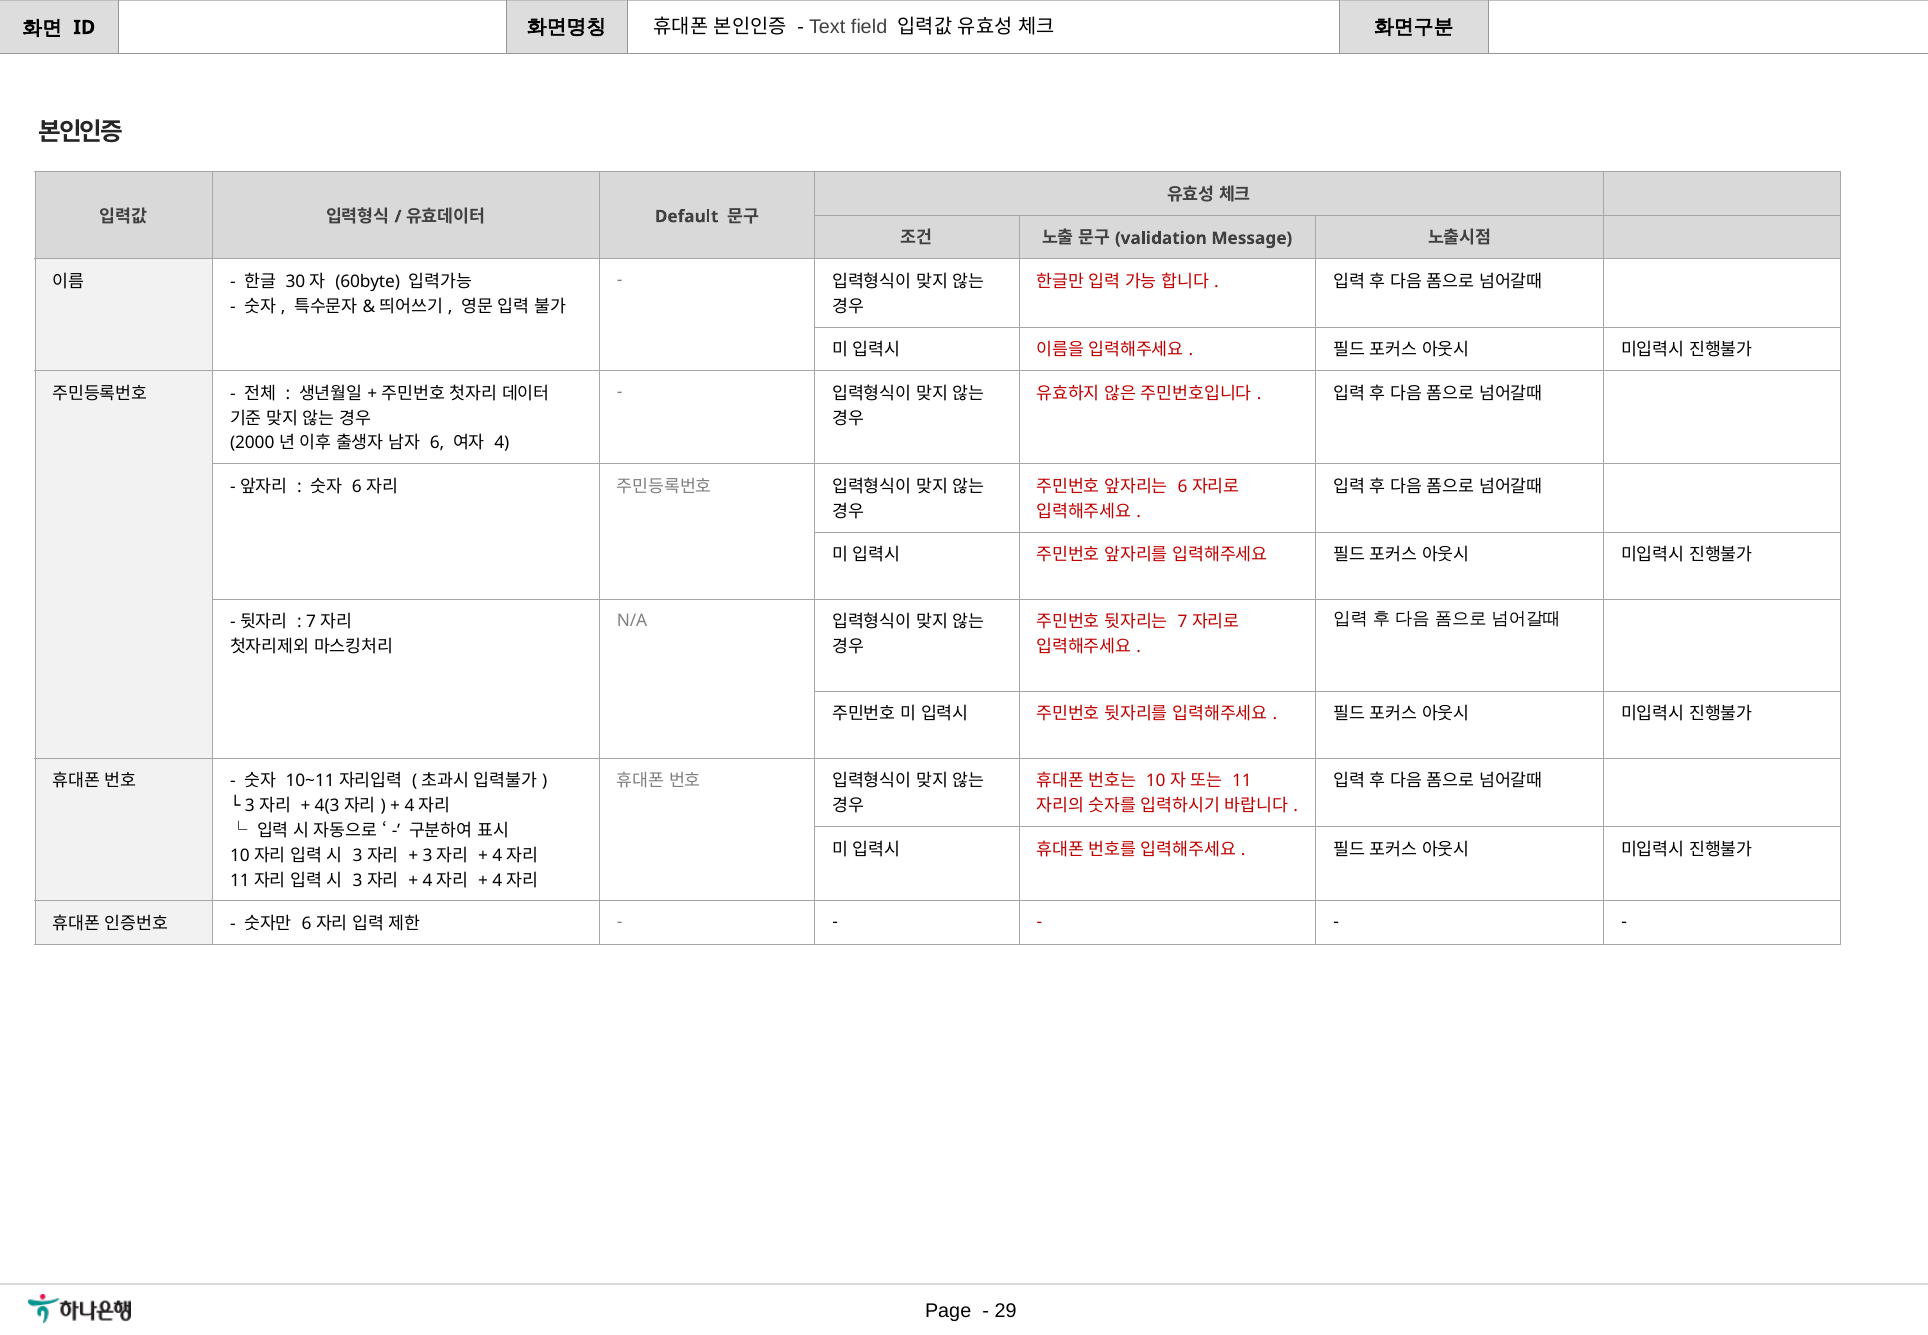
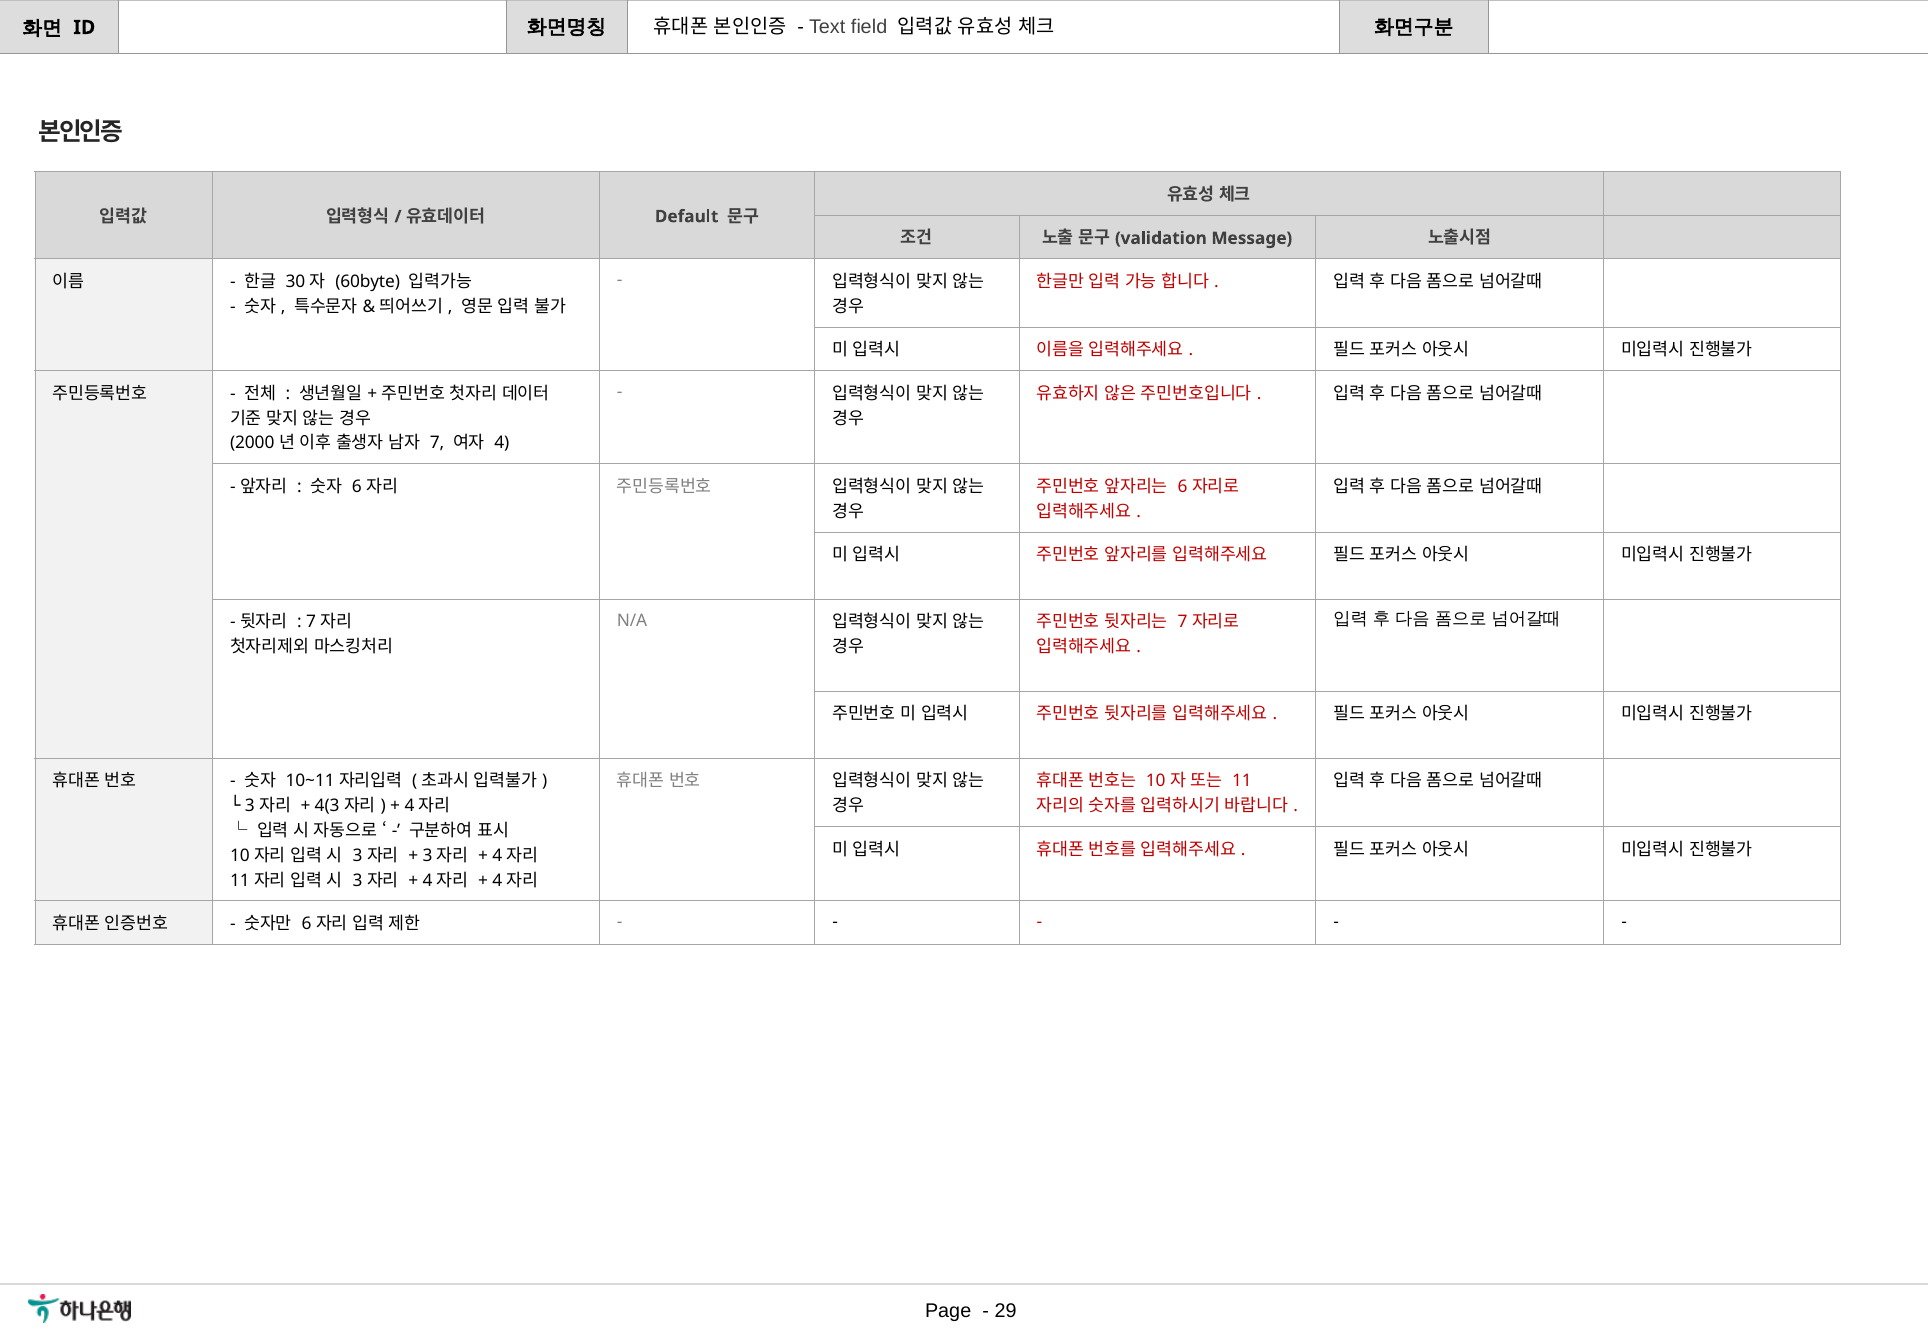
6: 6 -> 7 (437, 443)
